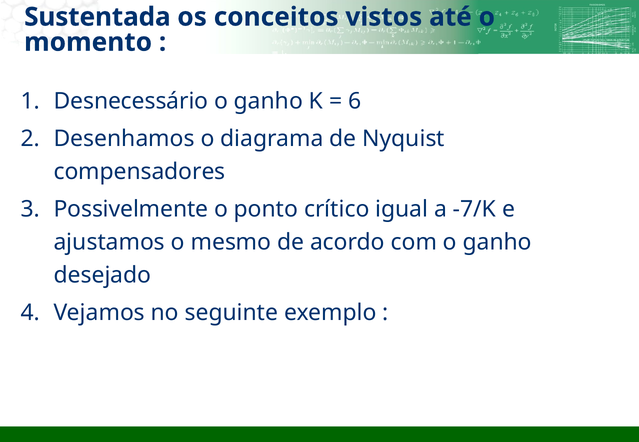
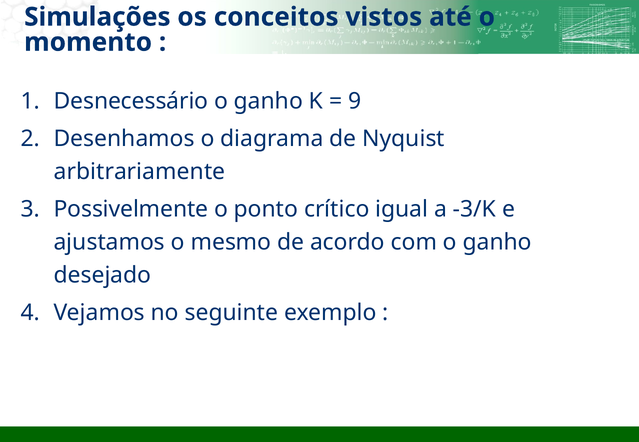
Sustentada: Sustentada -> Simulações (97, 17)
6: 6 -> 9 (355, 101)
compensadores: compensadores -> arbitrariamente (139, 172)
-7/K: -7/K -> -3/K (475, 209)
